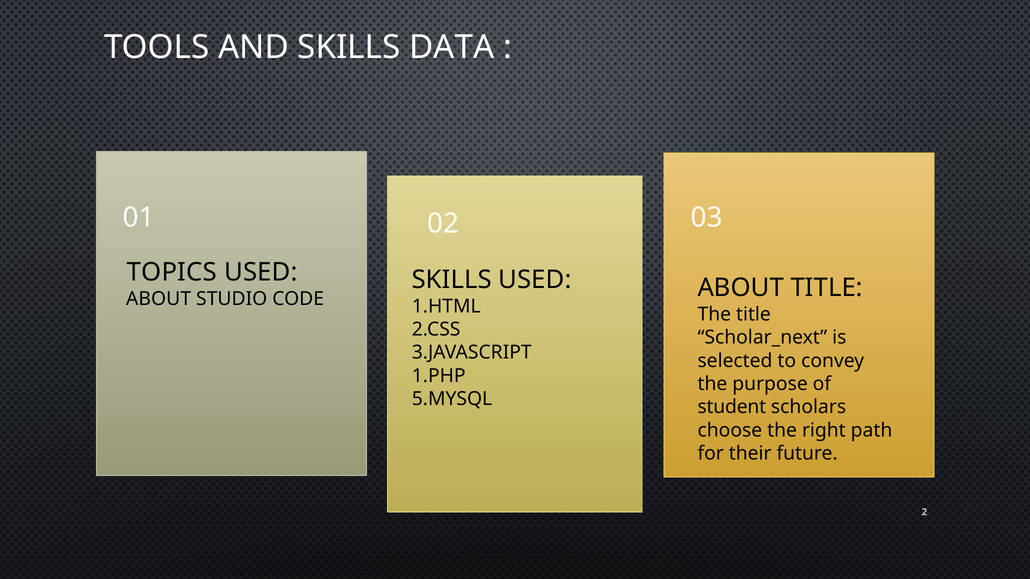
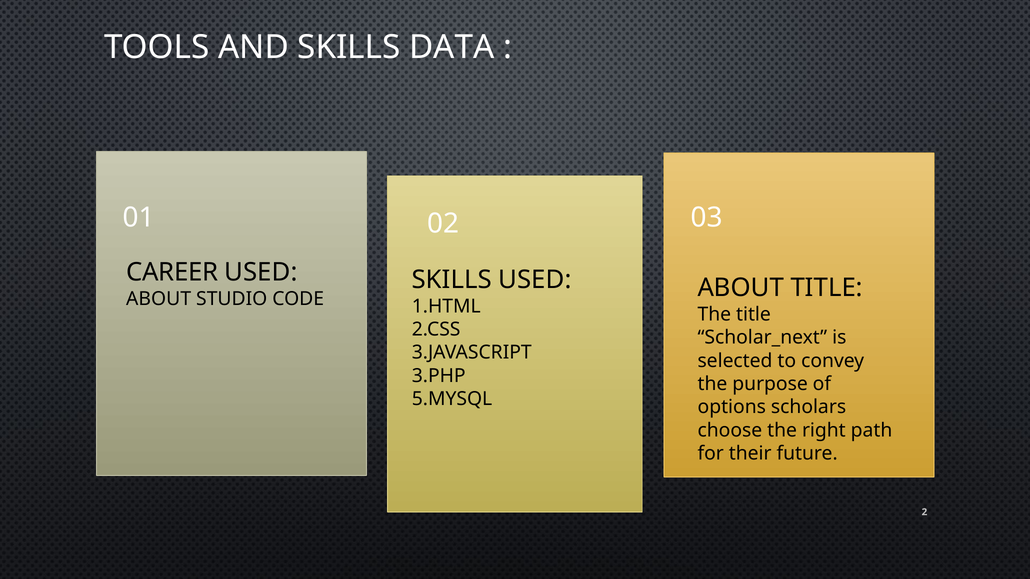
TOPICS: TOPICS -> CAREER (172, 272)
1.PHP: 1.PHP -> 3.PHP (439, 376)
student: student -> options (732, 407)
